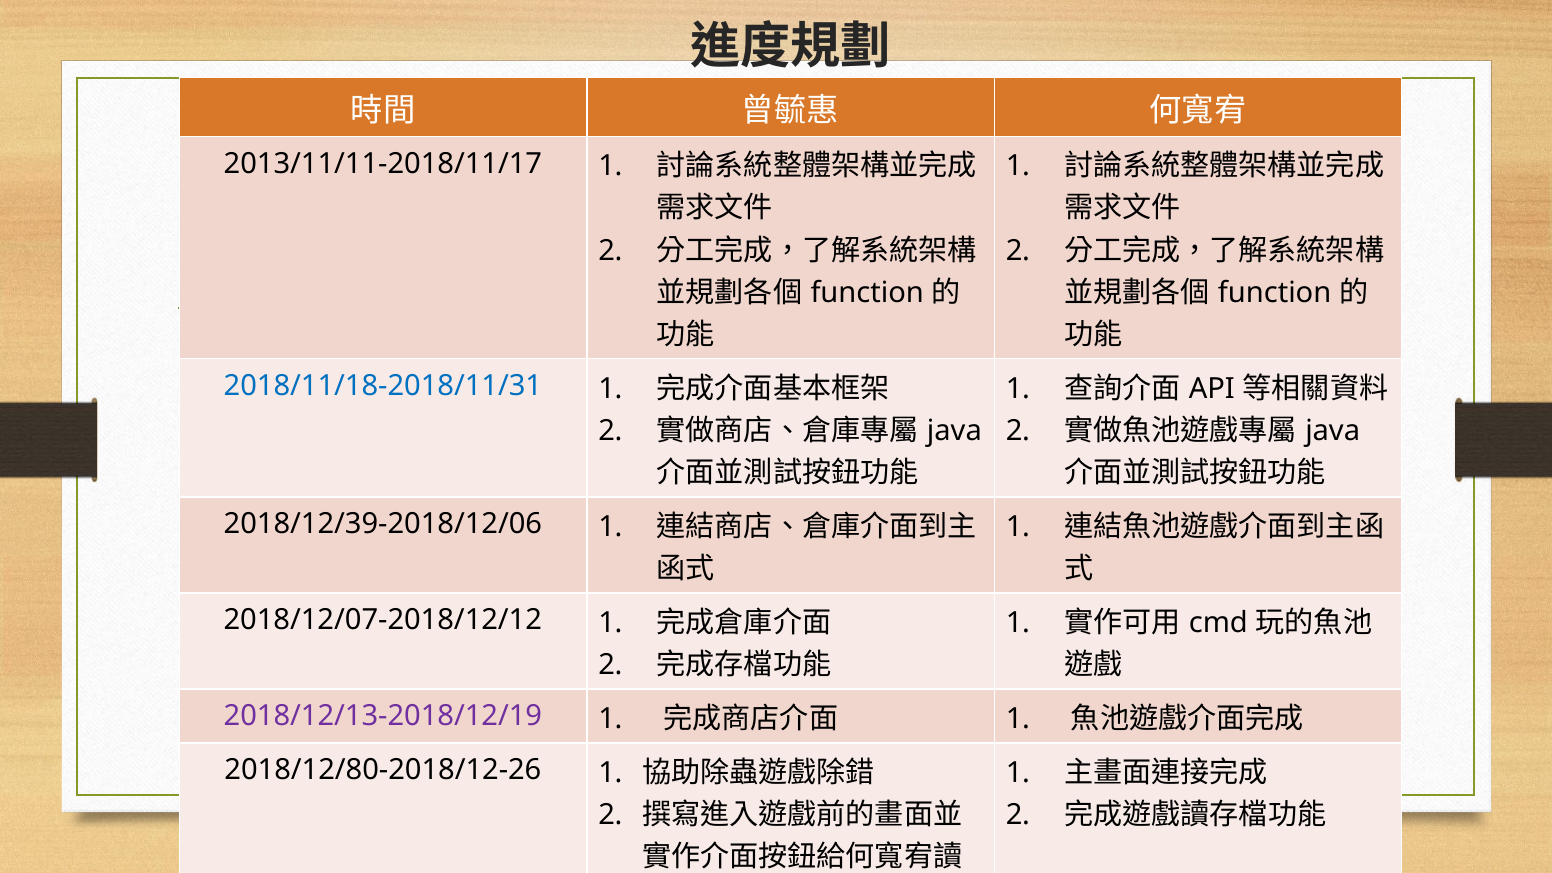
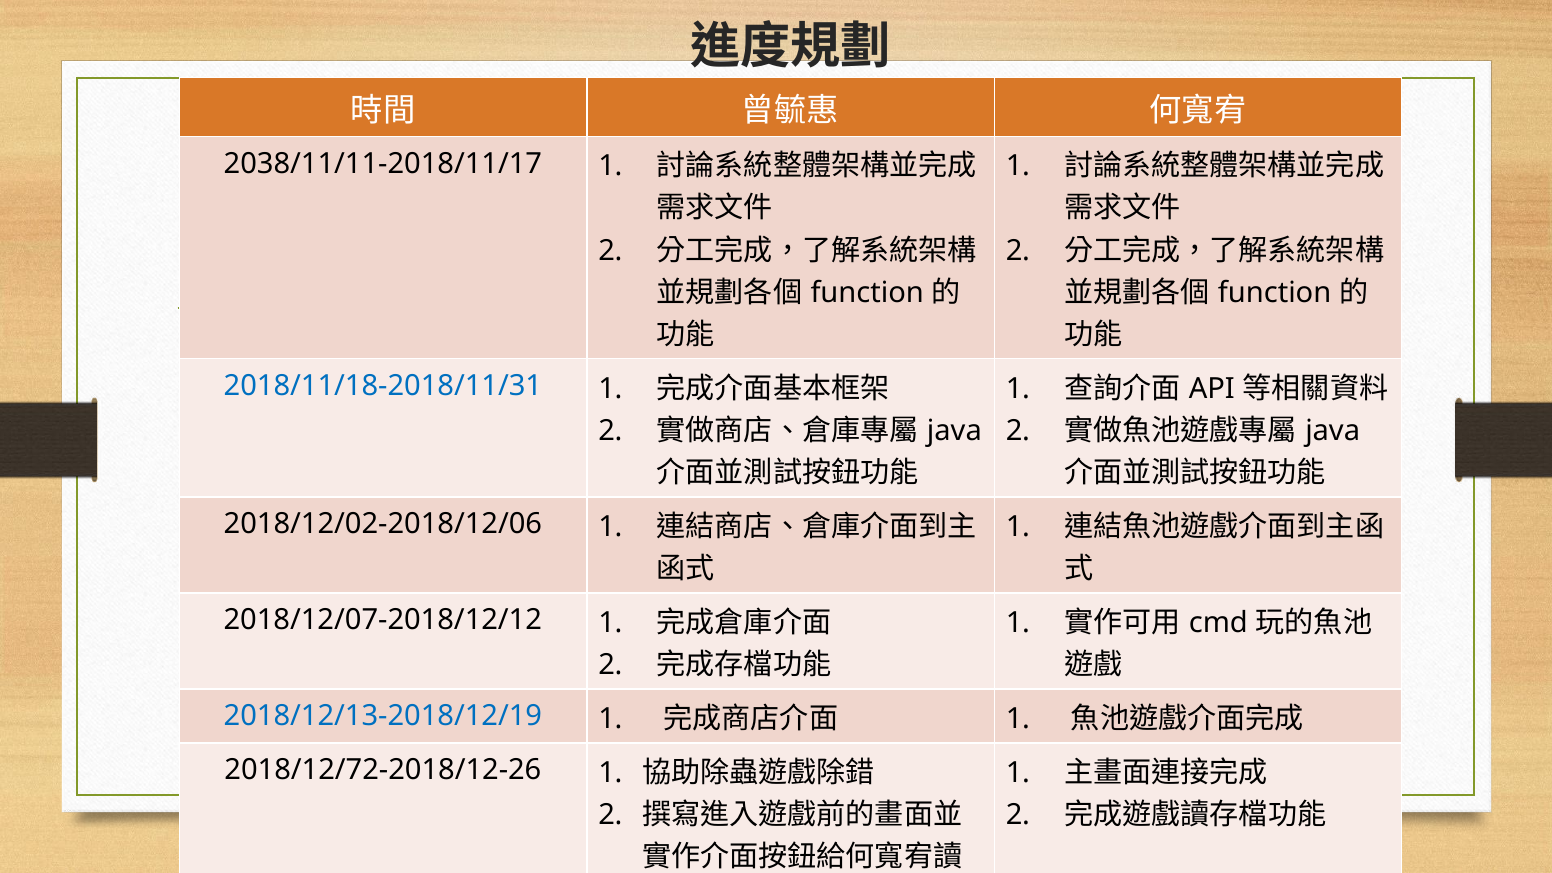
2013/11/11-2018/11/17: 2013/11/11-2018/11/17 -> 2038/11/11-2018/11/17 (383, 163)
2018/12/39-2018/12/06: 2018/12/39-2018/12/06 -> 2018/12/02-2018/12/06 (383, 524)
2018/12/13-2018/12/19 colour: purple -> blue (383, 716)
2018/12/80-2018/12-26: 2018/12/80-2018/12-26 -> 2018/12/72-2018/12-26 (383, 770)
